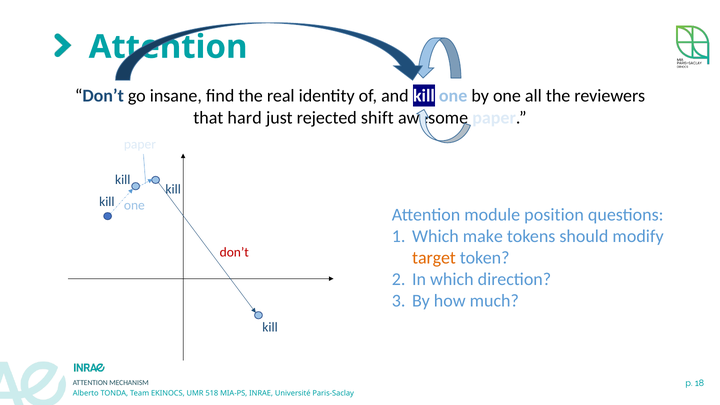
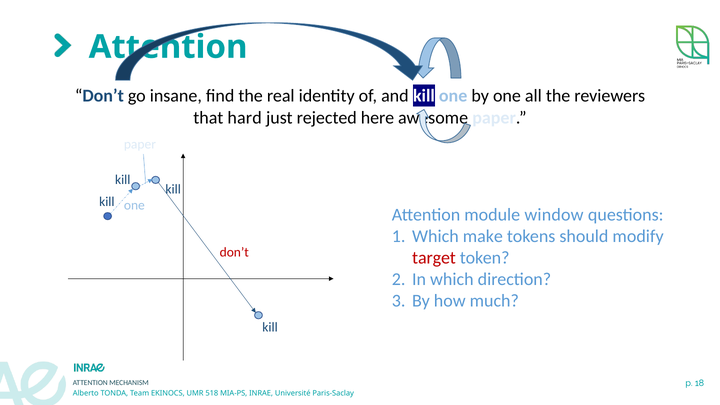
shift: shift -> here (377, 118)
position: position -> window (554, 215)
target colour: orange -> red (434, 258)
